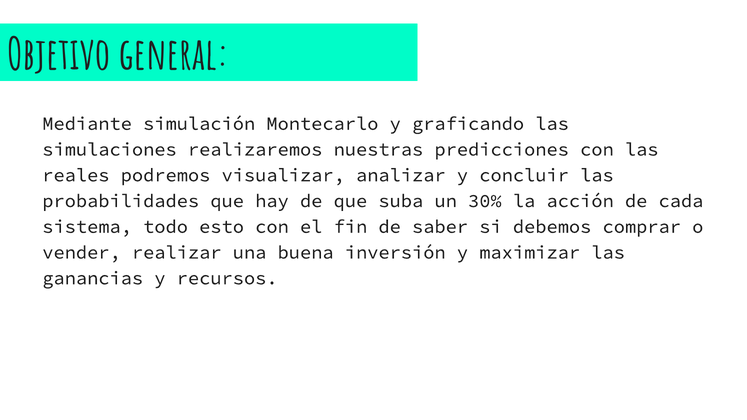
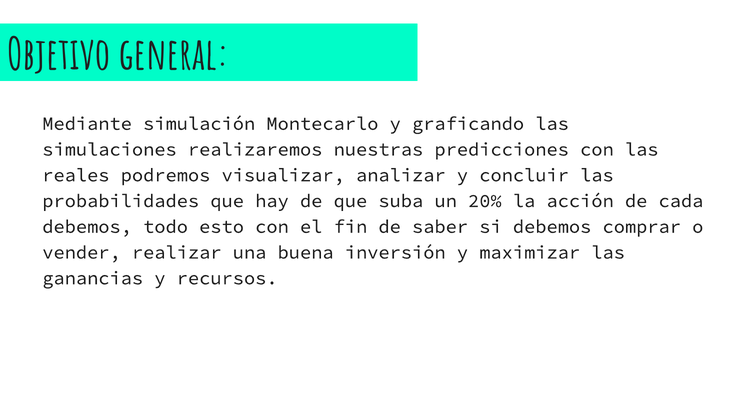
30%: 30% -> 20% (485, 201)
sistema: sistema -> debemos (87, 227)
